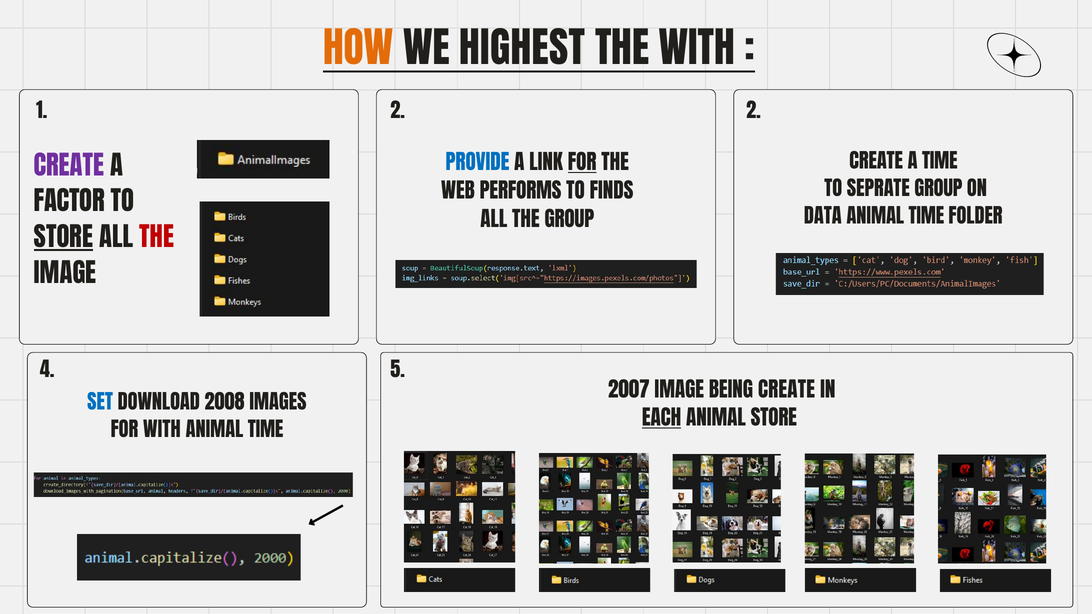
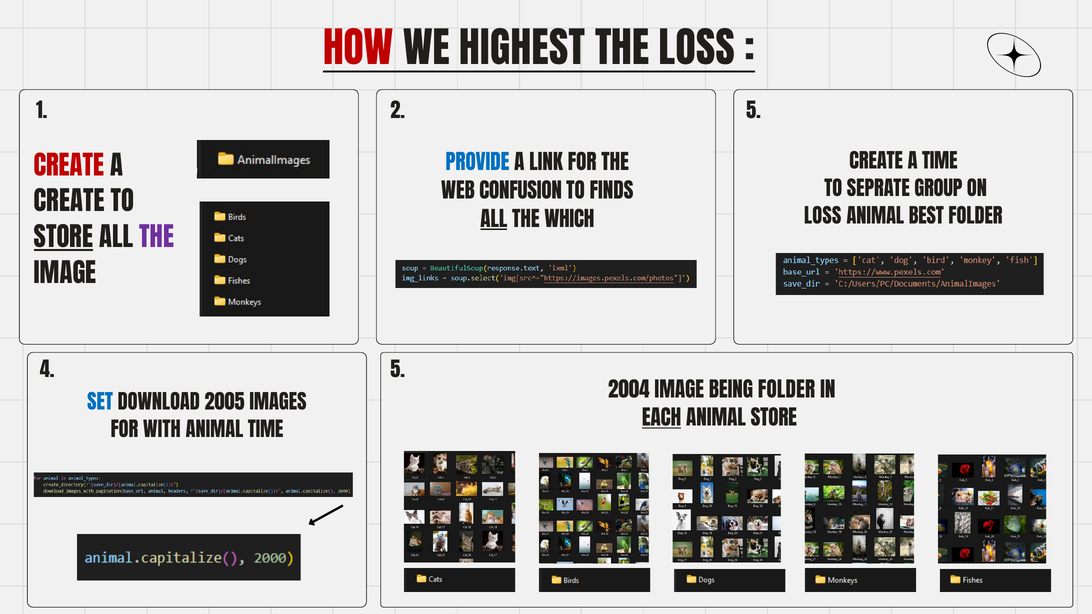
HOW colour: orange -> red (358, 51)
THE WITH: WITH -> LOSS (697, 51)
2 2: 2 -> 5 (754, 111)
FOR underline: present -> none (582, 164)
CREATE colour: purple -> red (69, 167)
PERFORMS: PERFORMS -> CONFUSION (521, 192)
FACTOR: FACTOR -> CREATE (69, 203)
DATA: DATA -> LOSS (823, 217)
TIME: TIME -> BEST (926, 217)
ALL underline: none -> present (494, 220)
THE GROUP: GROUP -> WHICH (569, 220)
THE colour: red -> purple (157, 239)
2007: 2007 -> 2004 (629, 391)
BEING CREATE: CREATE -> FOLDER (786, 391)
2008: 2008 -> 2005 (225, 403)
